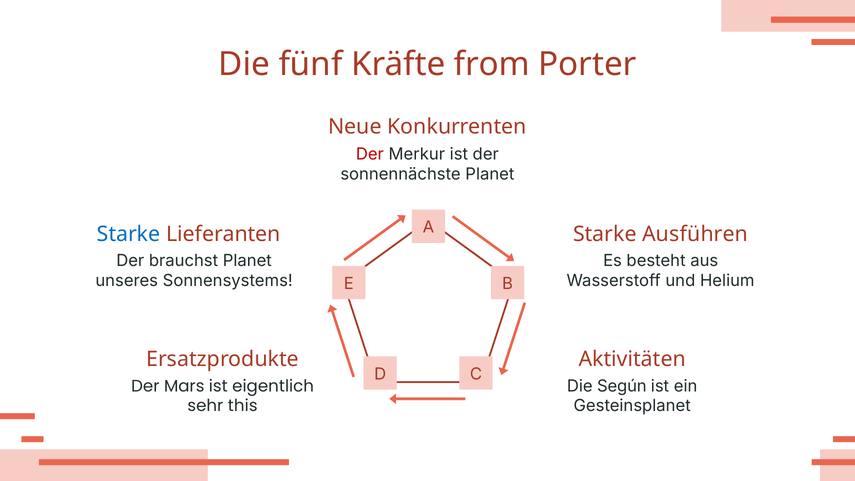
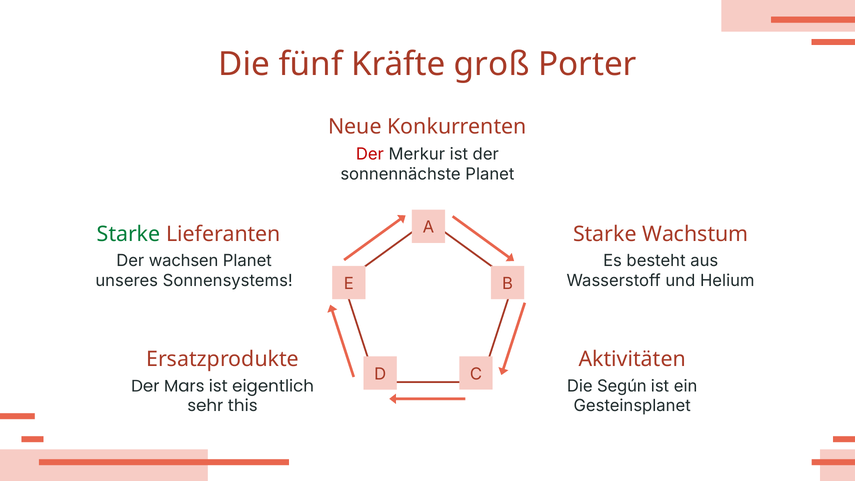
from: from -> groß (492, 64)
Starke colour: blue -> green (129, 234)
Ausführen: Ausführen -> Wachstum (695, 234)
brauchst: brauchst -> wachsen (184, 261)
